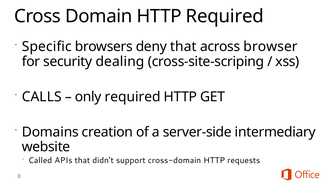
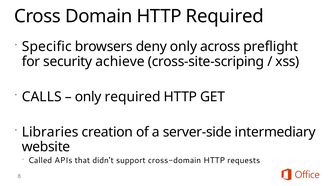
deny that: that -> only (183, 47)
browser: browser -> preflight (271, 47)
dealing: dealing -> achieve (120, 62)
Domains: Domains -> Libraries (50, 132)
